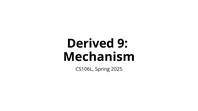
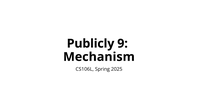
Derived: Derived -> Publicly (91, 44)
